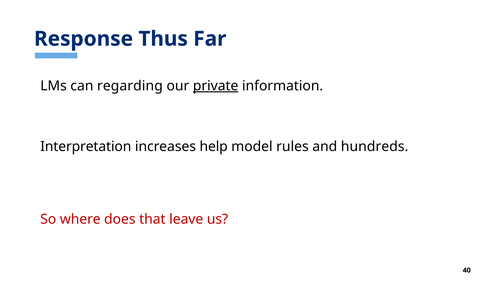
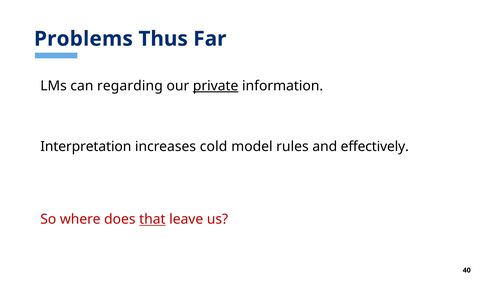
Response: Response -> Problems (83, 39)
help: help -> cold (214, 146)
hundreds: hundreds -> effectively (375, 146)
that underline: none -> present (152, 219)
